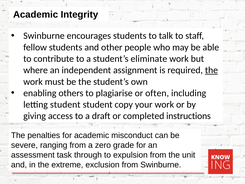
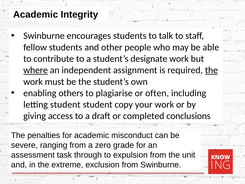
eliminate: eliminate -> designate (149, 59)
where underline: none -> present (36, 70)
instructions: instructions -> conclusions (188, 116)
